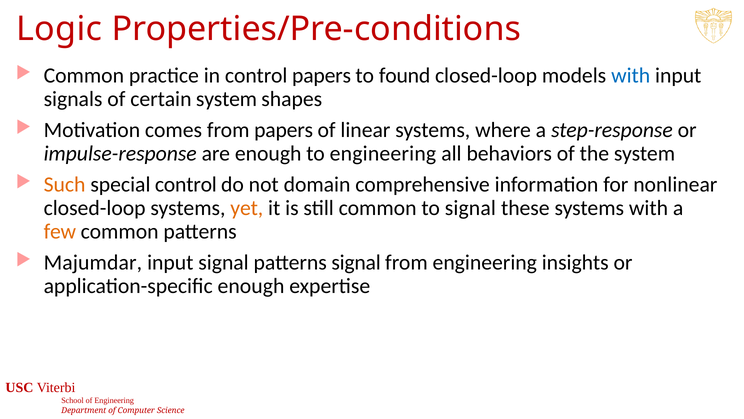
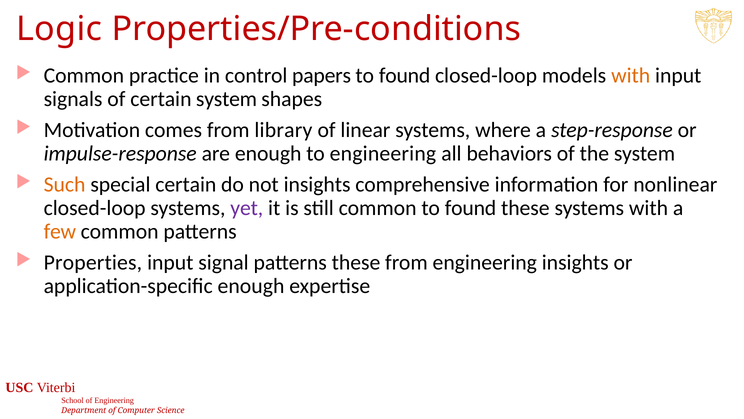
with colour: blue -> orange (631, 75)
from papers: papers -> library (283, 130)
special control: control -> certain (186, 185)
not domain: domain -> insights (317, 185)
yet colour: orange -> purple (247, 208)
common to signal: signal -> found (471, 208)
Majumdar: Majumdar -> Properties (93, 262)
patterns signal: signal -> these (356, 262)
